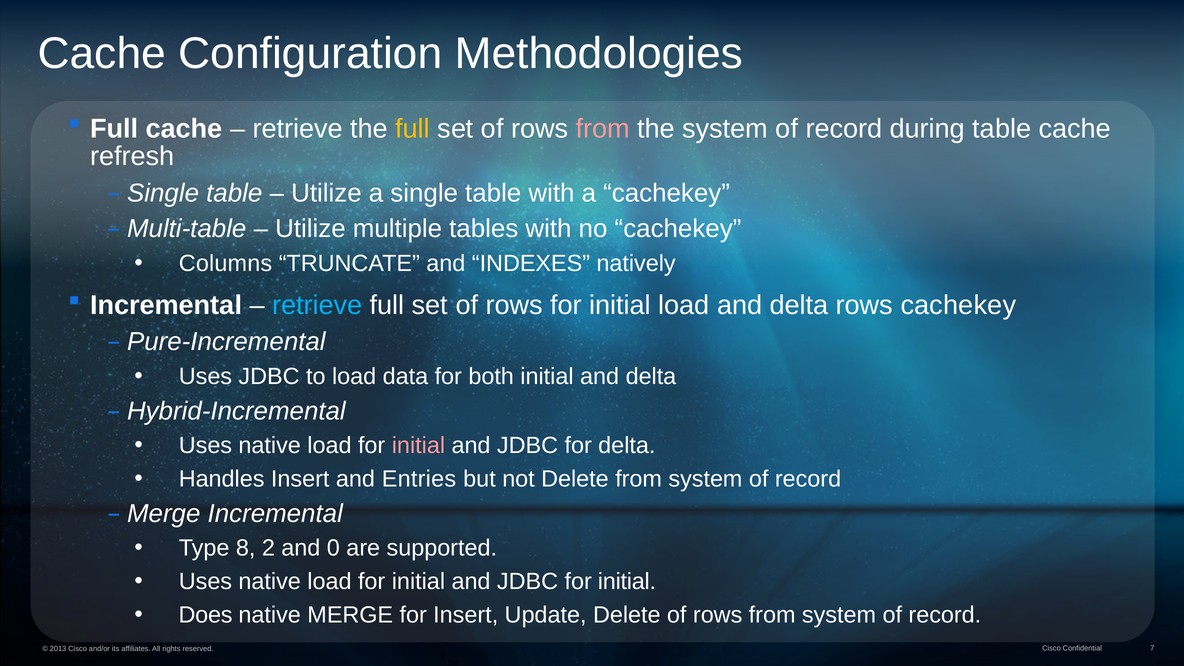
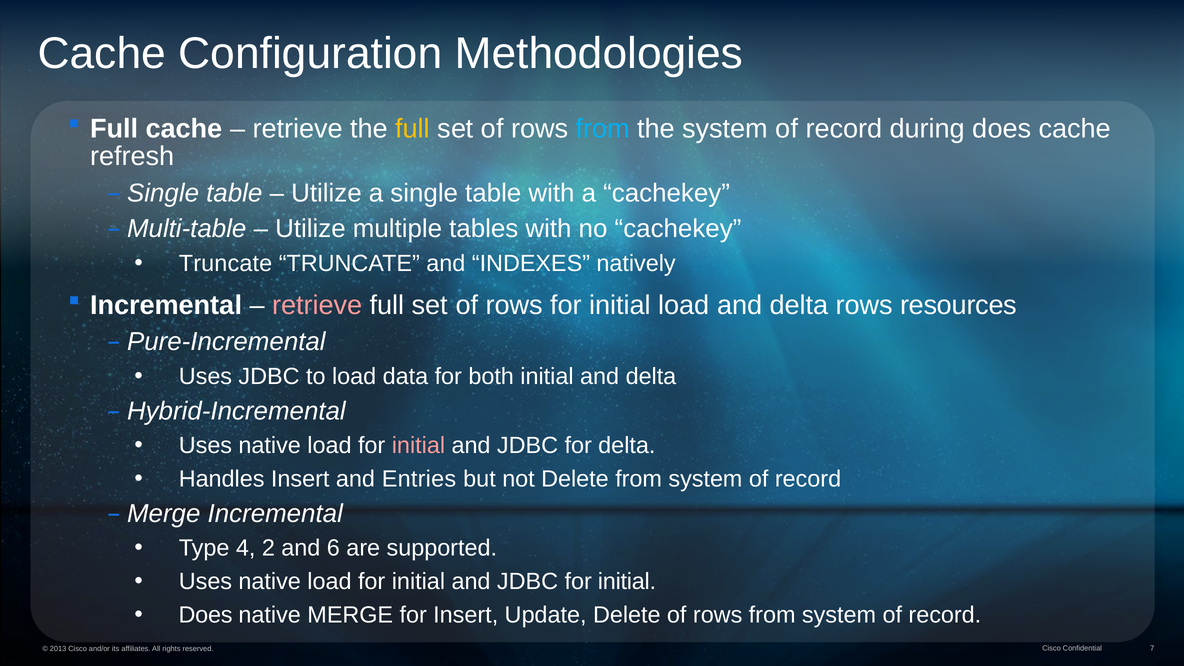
from colour: pink -> light blue (603, 129)
during table: table -> does (1002, 129)
Columns: Columns -> Truncate (226, 264)
retrieve colour: light blue -> pink (317, 305)
rows cachekey: cachekey -> resources (959, 305)
8: 8 -> 4 (246, 548)
0: 0 -> 6 (333, 548)
